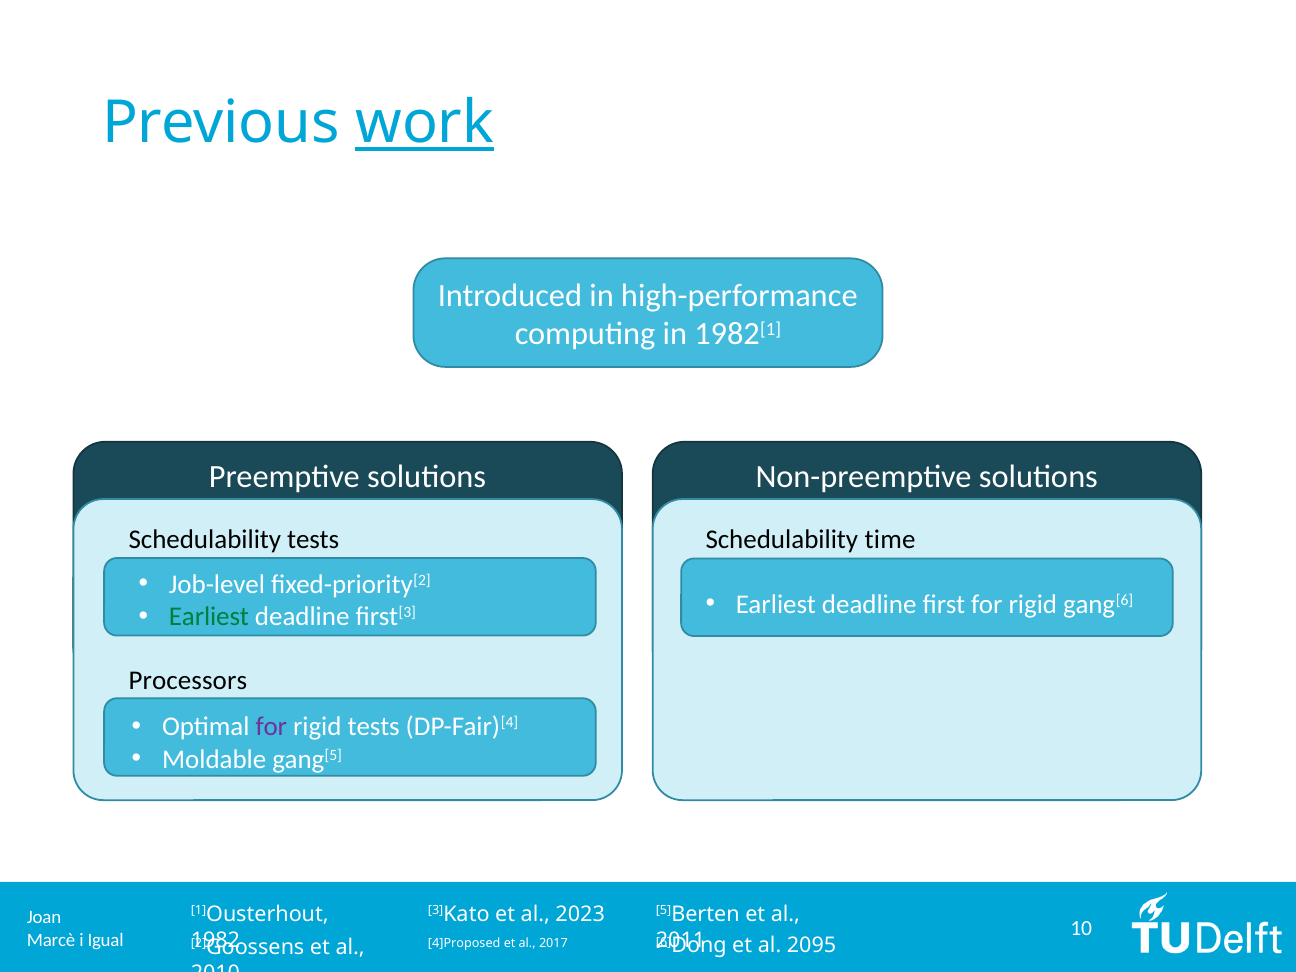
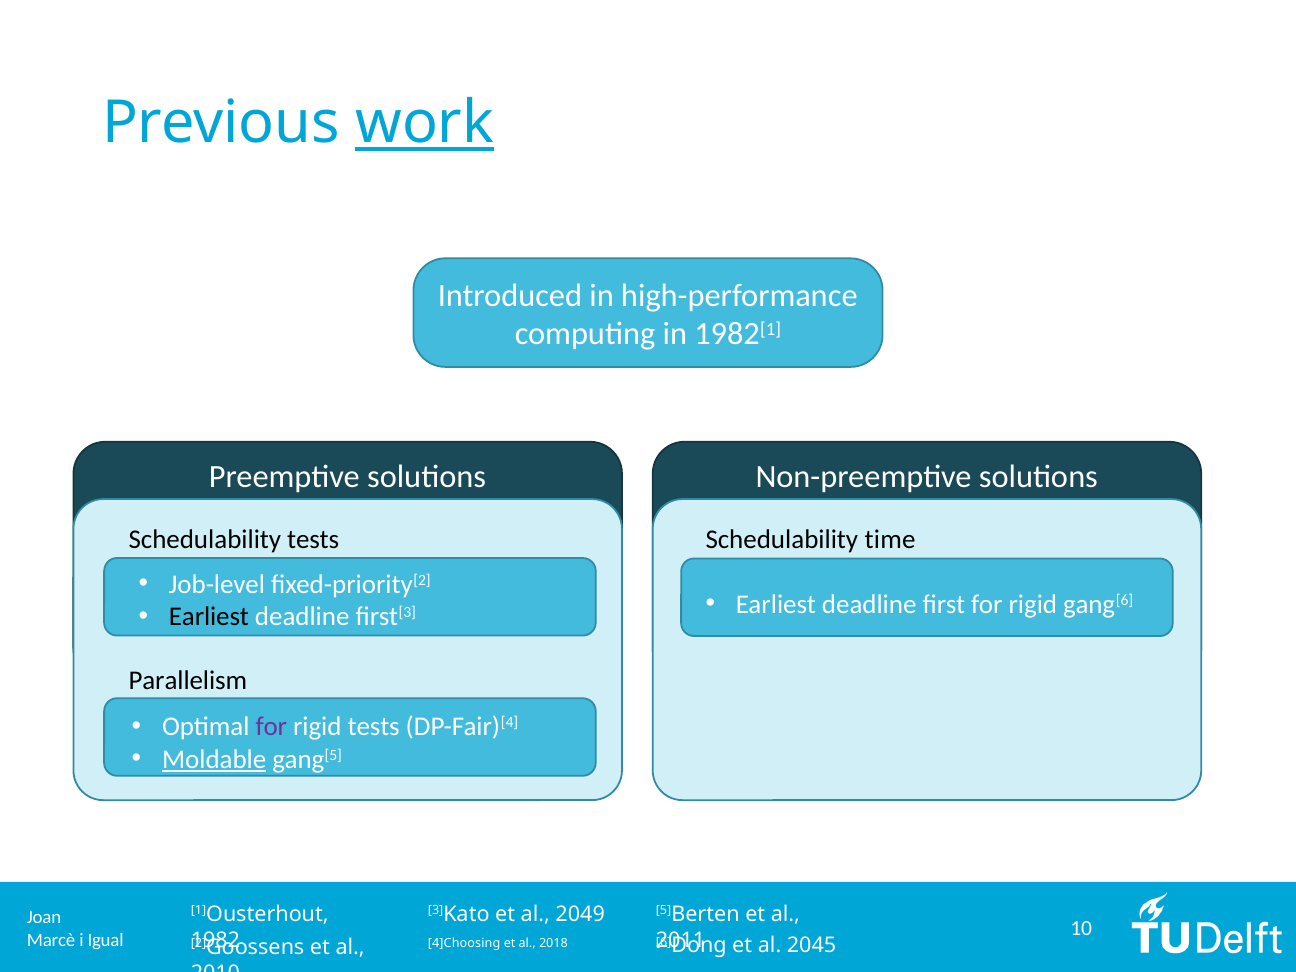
Earliest colour: green -> black (209, 617)
Processors: Processors -> Parallelism (188, 680)
Moldable underline: none -> present (214, 759)
2023: 2023 -> 2049 (580, 914)
2095: 2095 -> 2045 (812, 945)
4]Proposed: 4]Proposed -> 4]Choosing (464, 943)
2017: 2017 -> 2018 (553, 943)
